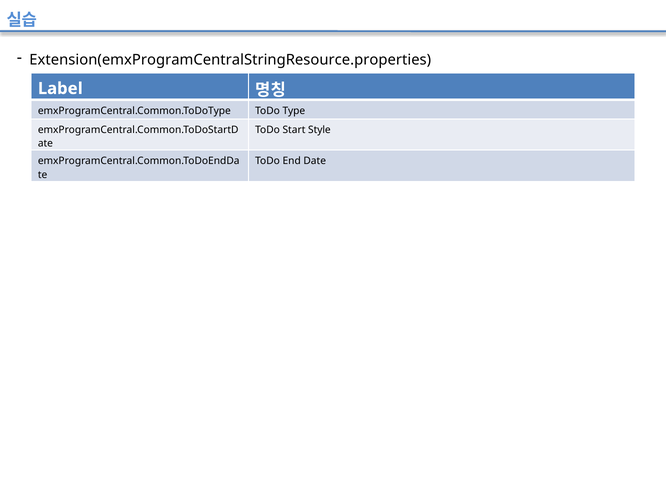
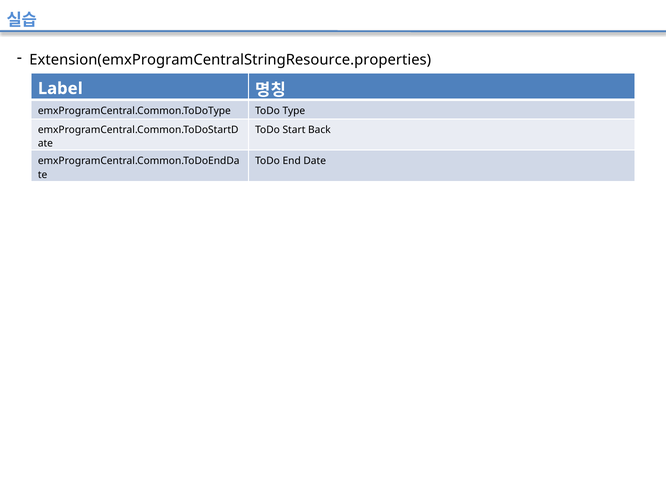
Style: Style -> Back (319, 130)
